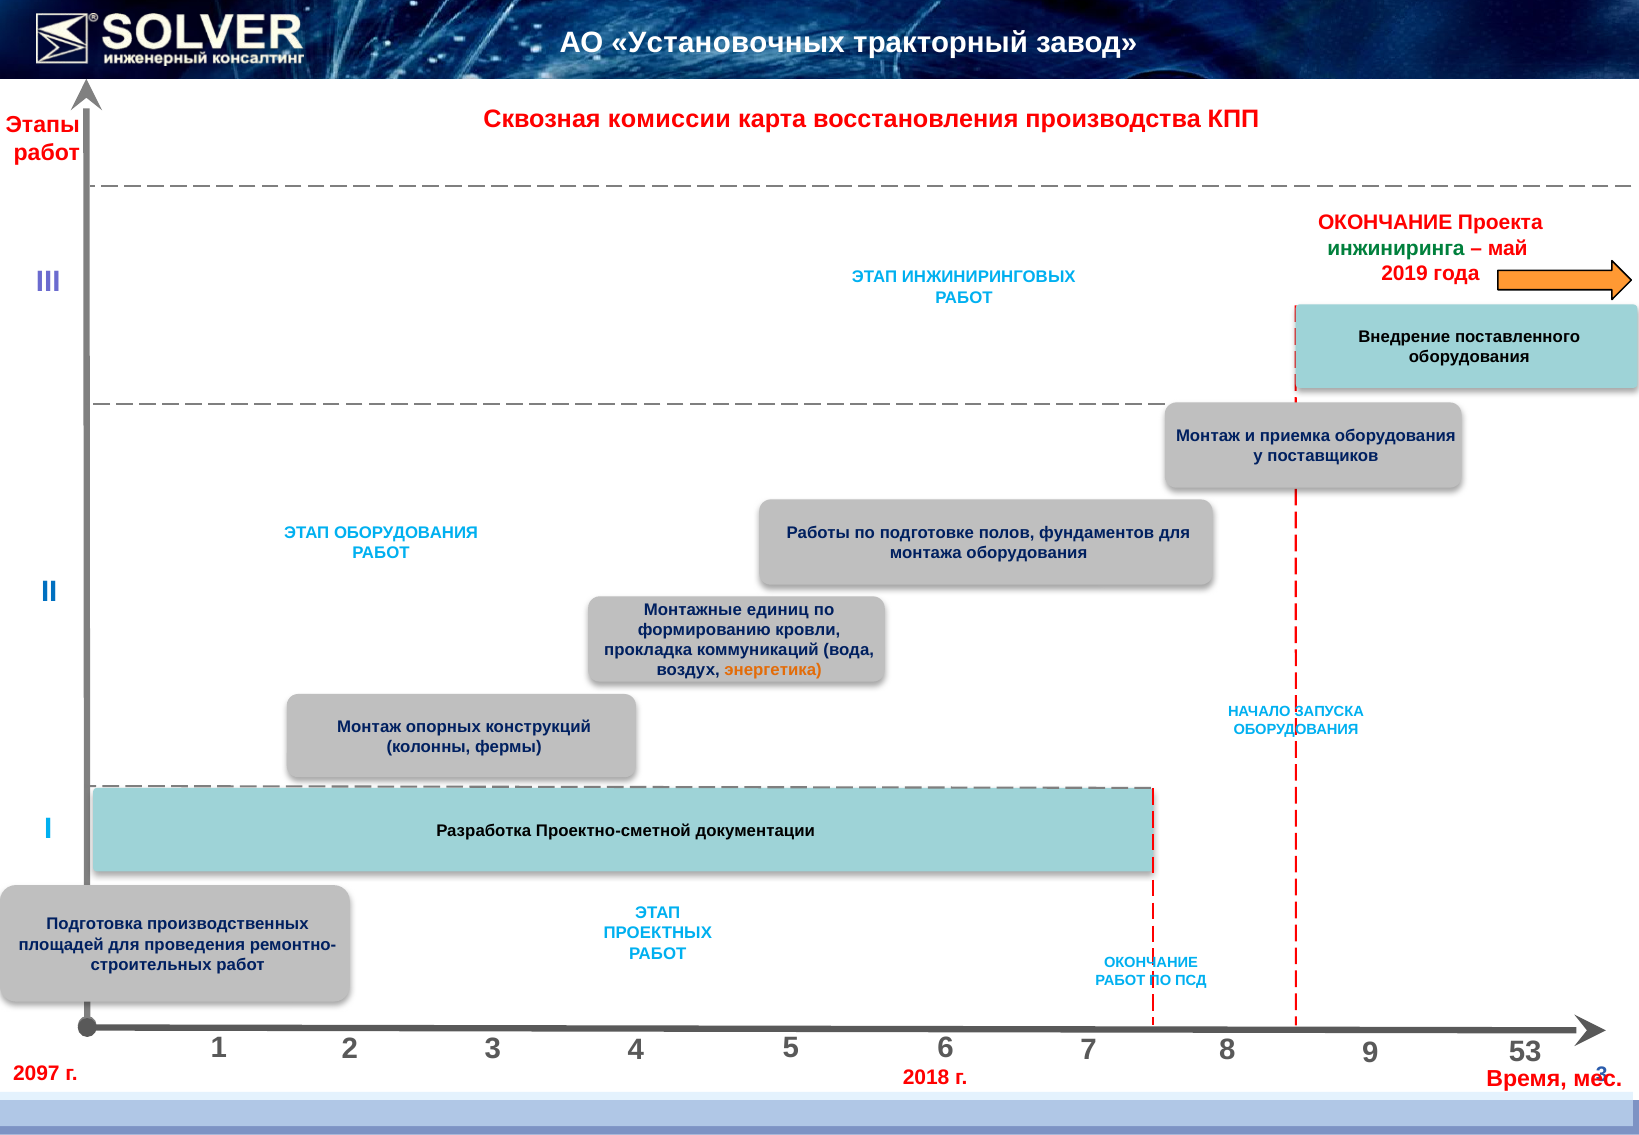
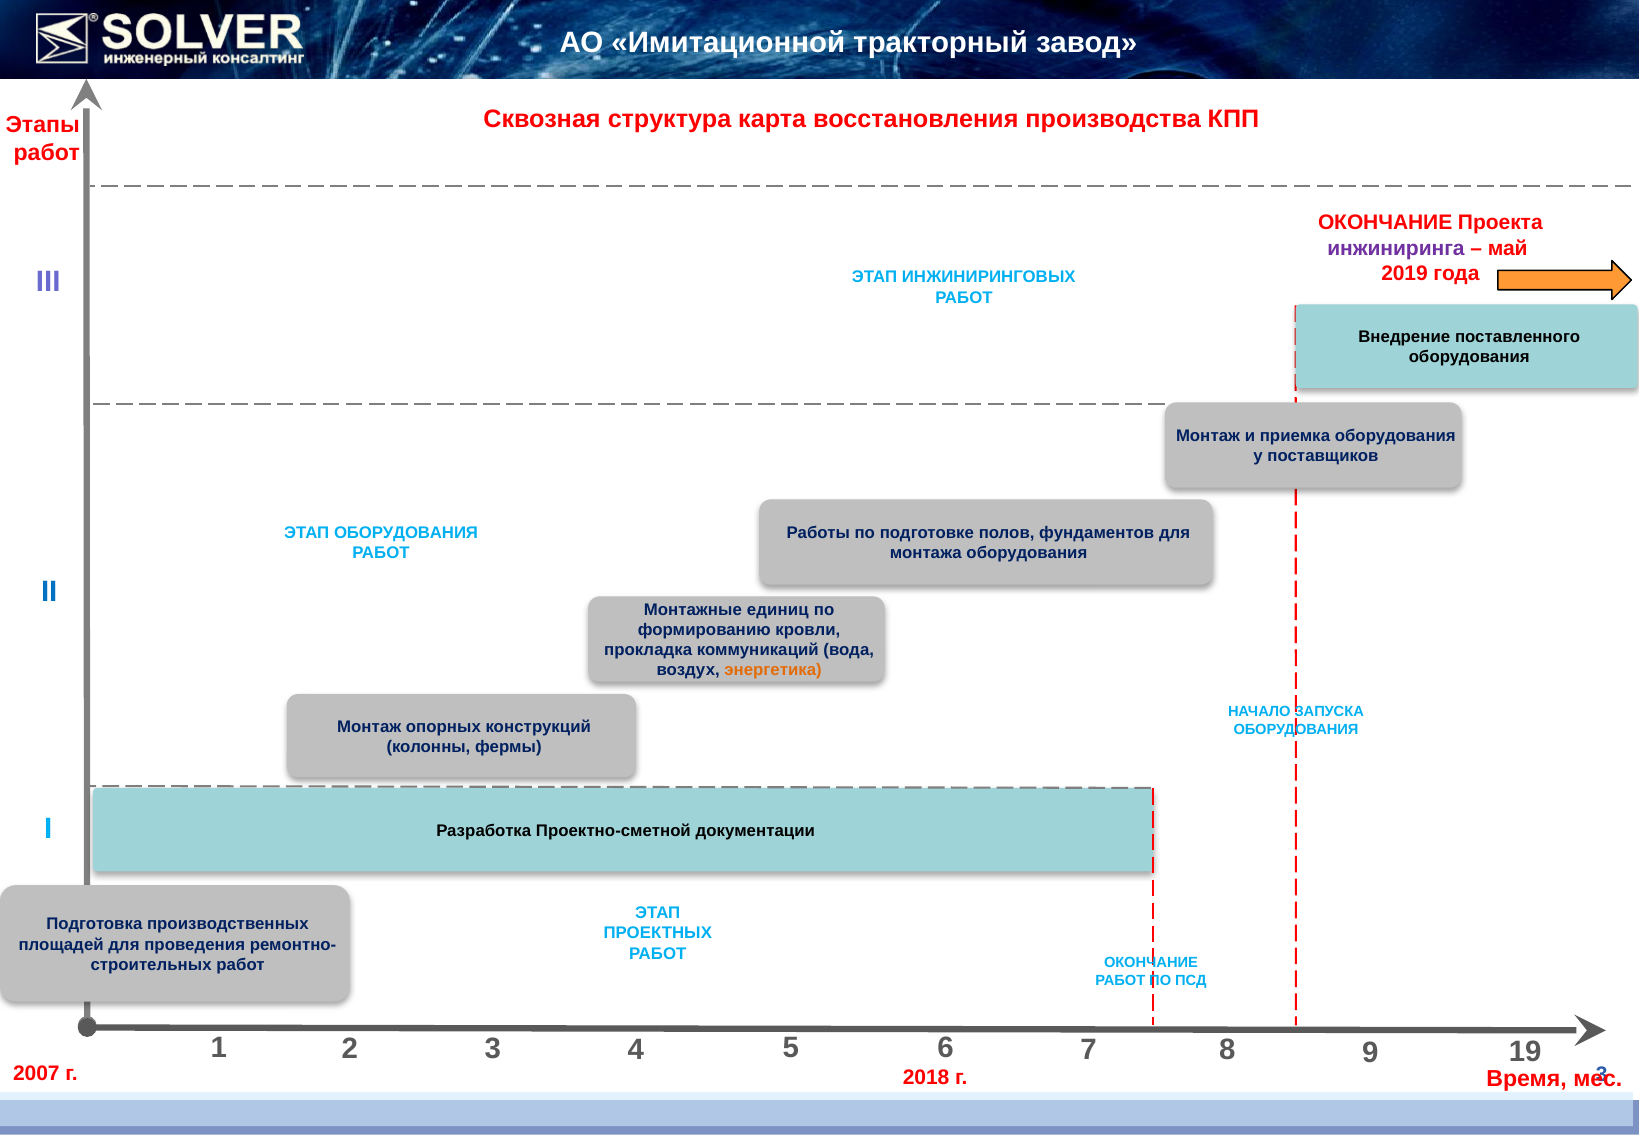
Установочных: Установочных -> Имитационной (728, 43)
комиссии: комиссии -> структура (670, 119)
инжиниринга colour: green -> purple (1396, 248)
53: 53 -> 19 (1525, 1052)
2097: 2097 -> 2007 (36, 1073)
